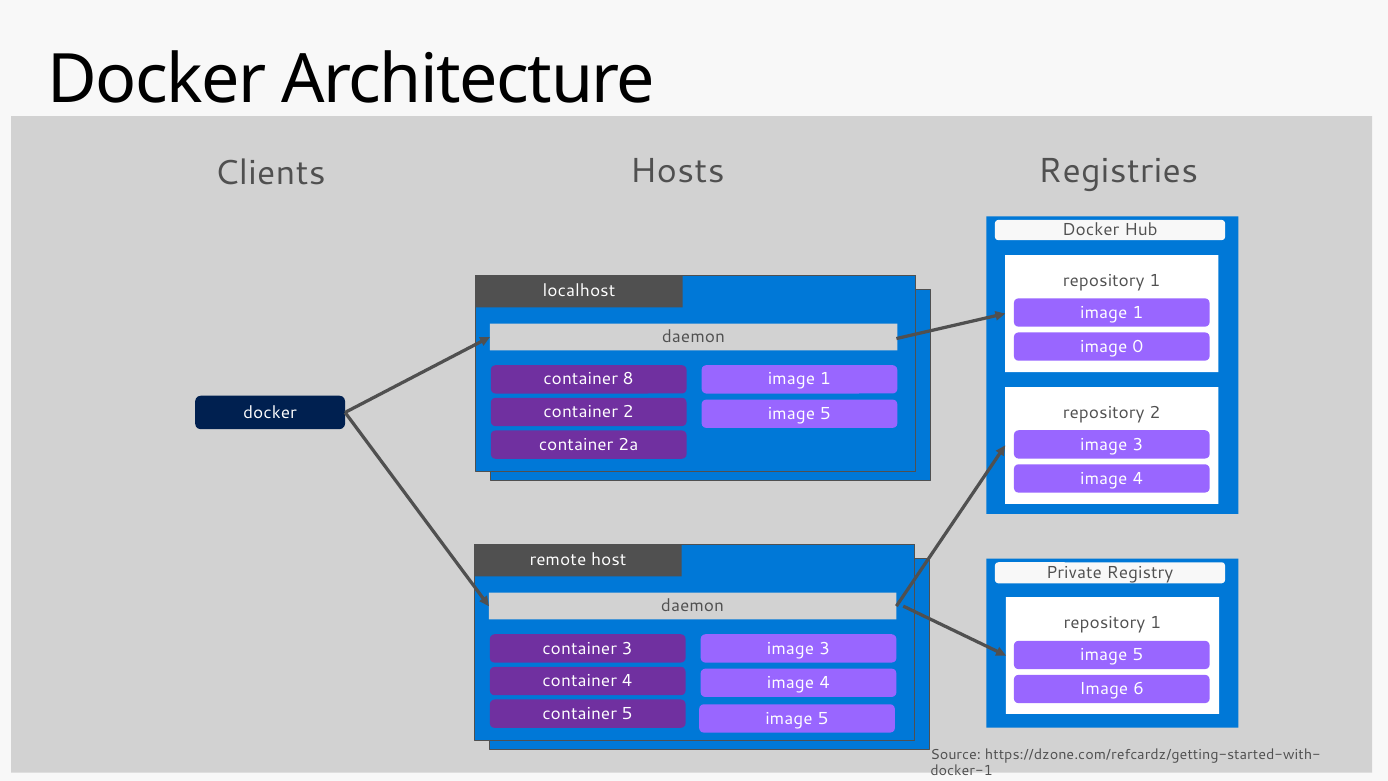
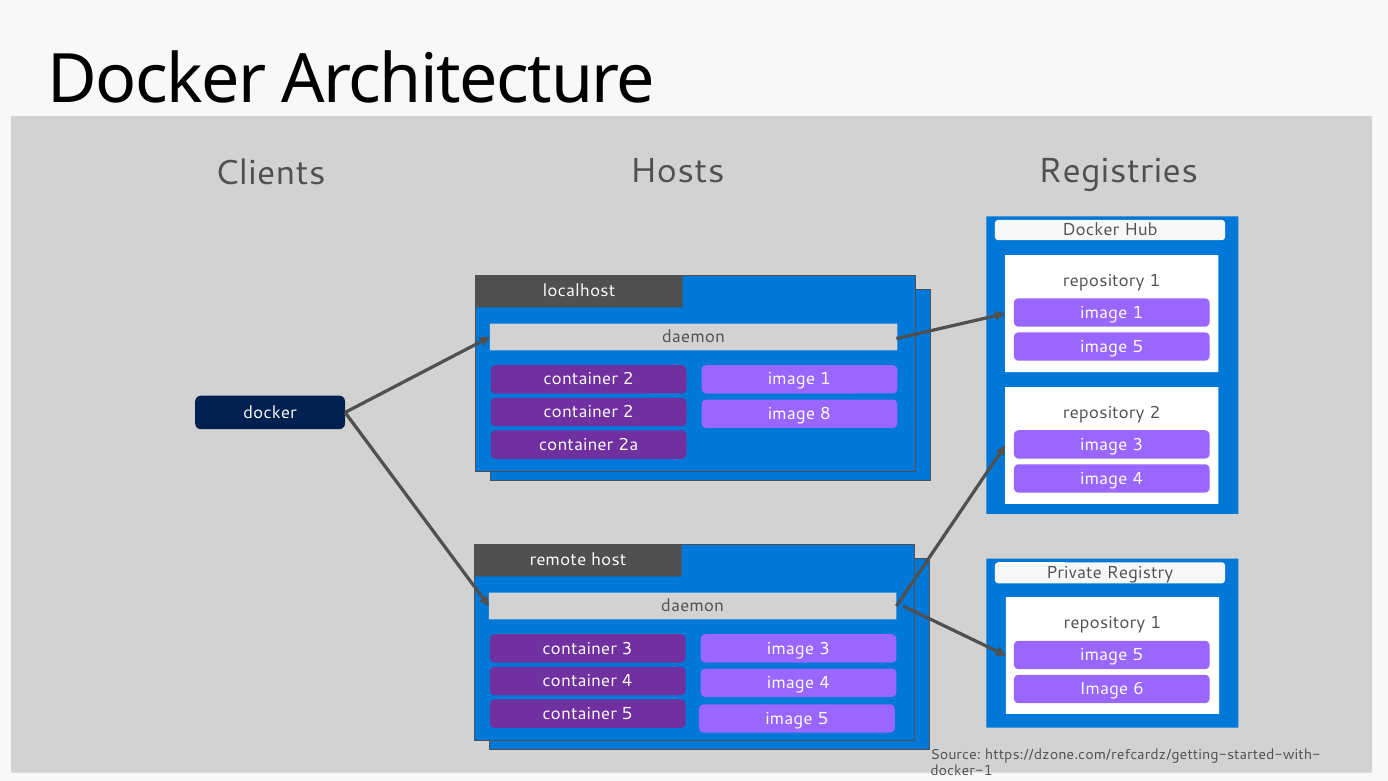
0: 0 -> 5 (1138, 346)
8: 8 -> 2 (628, 379)
2 image 5: 5 -> 8 (825, 414)
